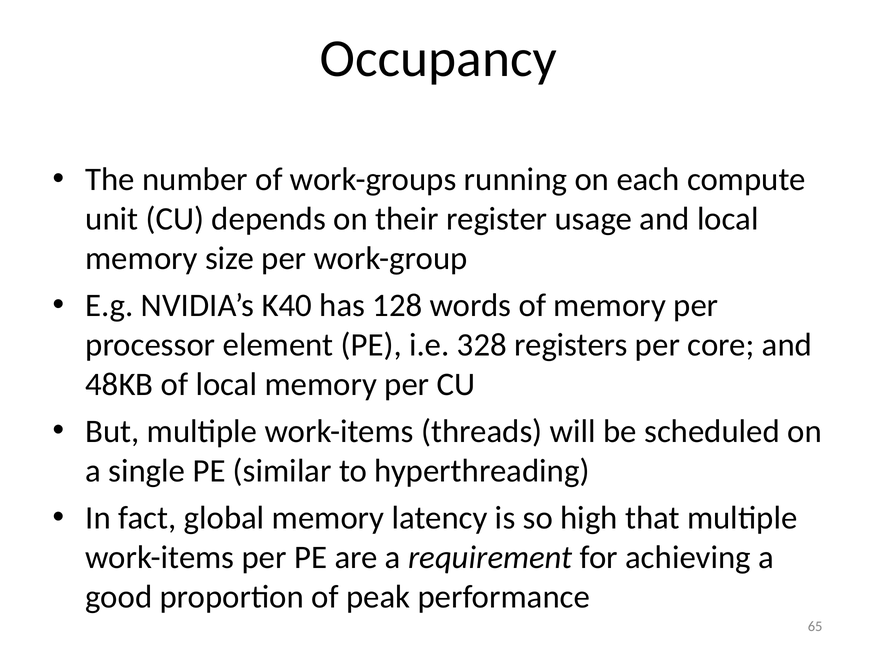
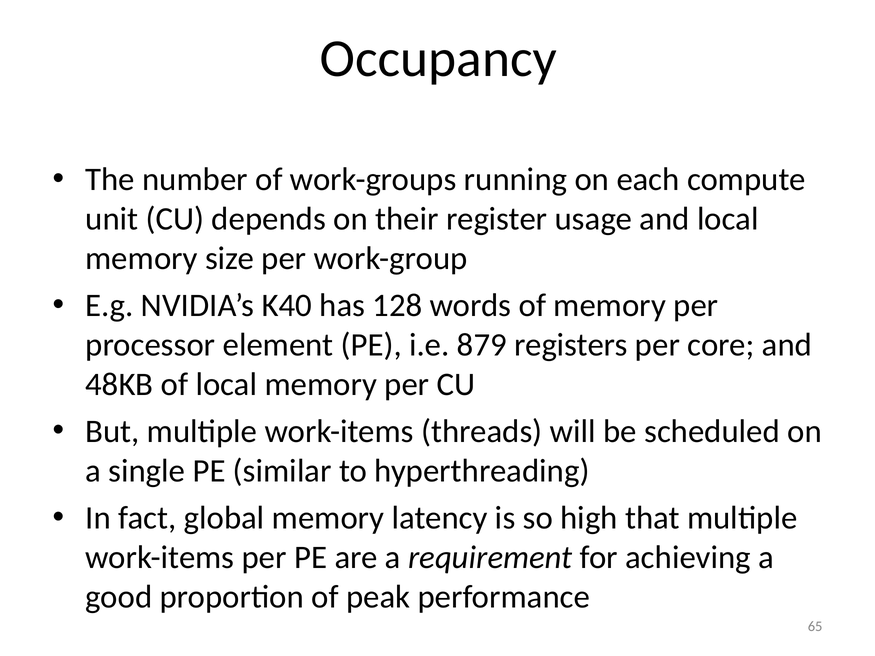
328: 328 -> 879 (482, 345)
